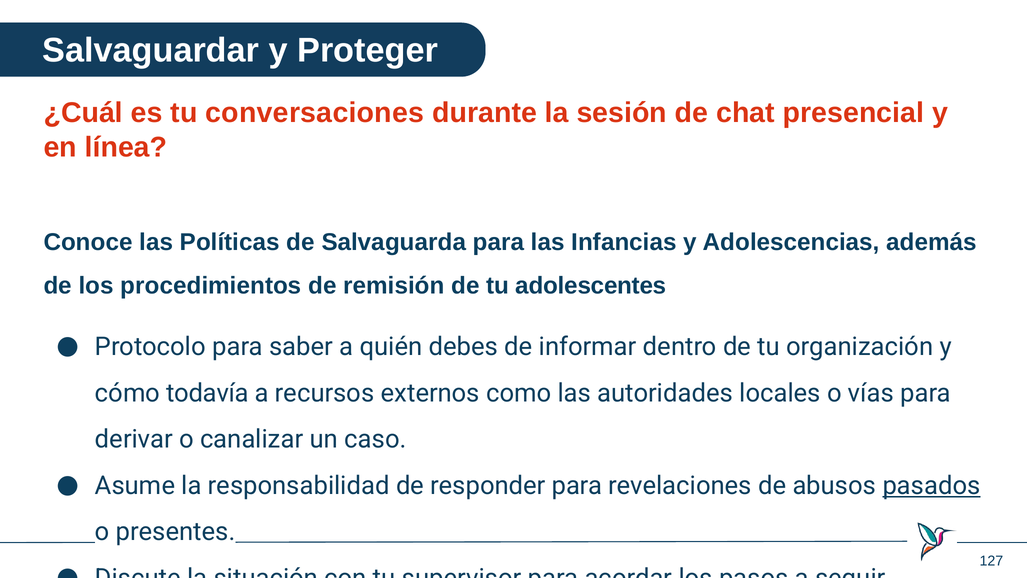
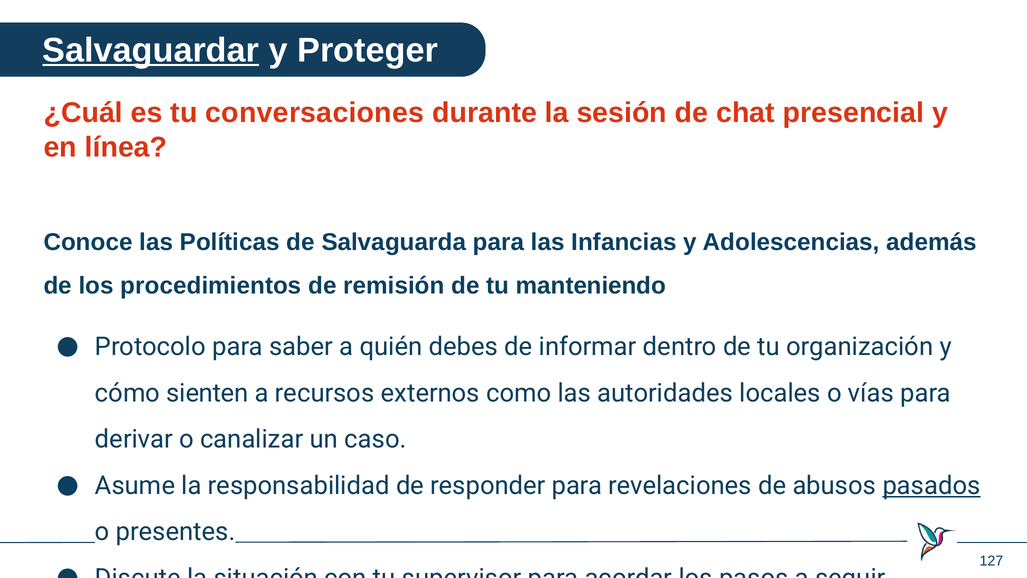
Salvaguardar underline: none -> present (151, 50)
adolescentes: adolescentes -> manteniendo (591, 286)
todavía: todavía -> sienten (208, 393)
